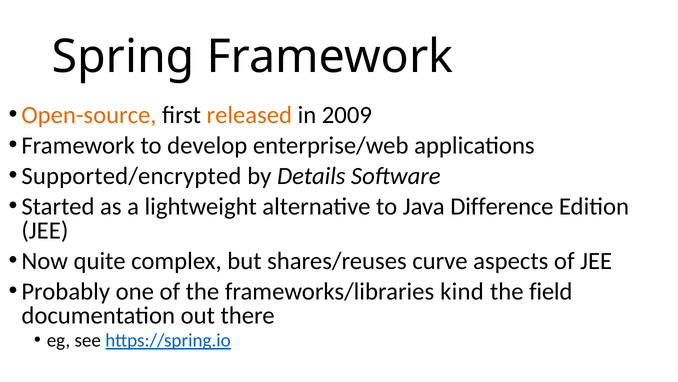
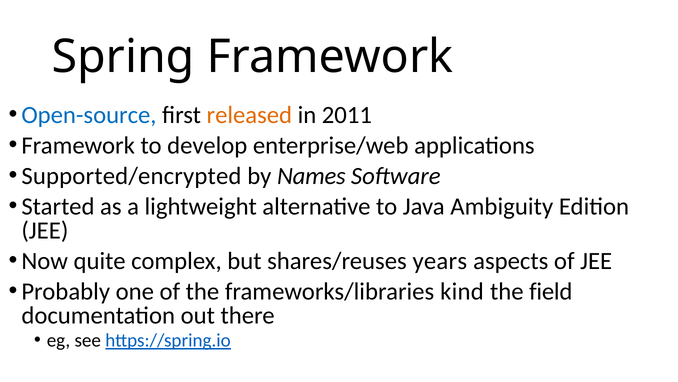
Open-source colour: orange -> blue (89, 115)
2009: 2009 -> 2011 (347, 115)
Details: Details -> Names (311, 176)
Difference: Difference -> Ambiguity (502, 206)
curve: curve -> years (440, 261)
